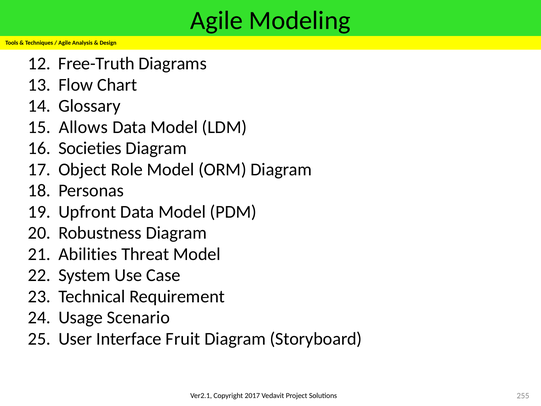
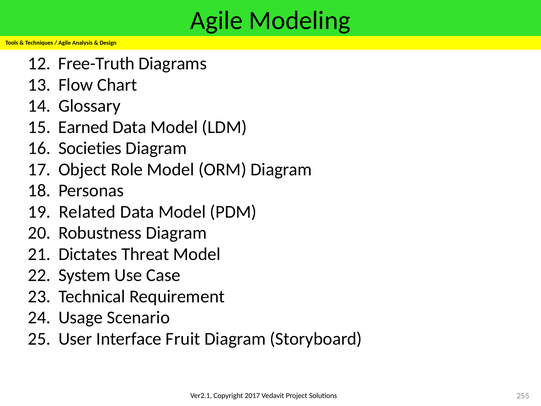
Allows: Allows -> Earned (83, 127)
Upfront: Upfront -> Related (87, 212)
Abilities: Abilities -> Dictates (88, 254)
